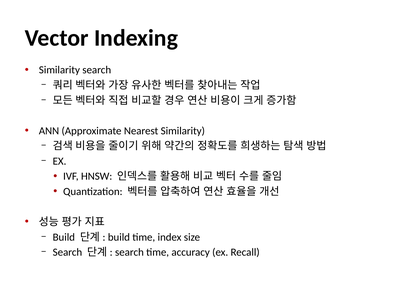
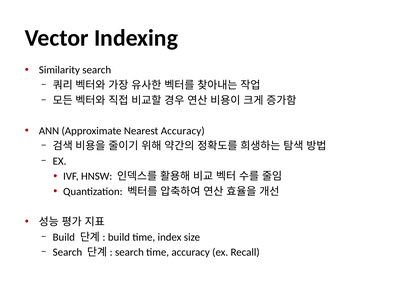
Nearest Similarity: Similarity -> Accuracy (183, 131)
